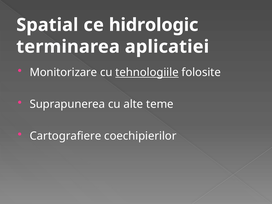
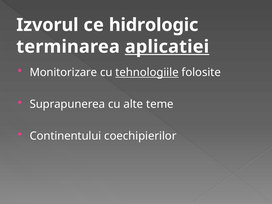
Spatial: Spatial -> Izvorul (47, 25)
aplicatiei underline: none -> present (167, 47)
Cartografiere: Cartografiere -> Continentului (65, 136)
